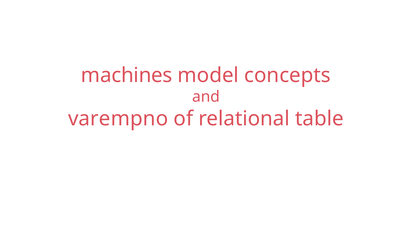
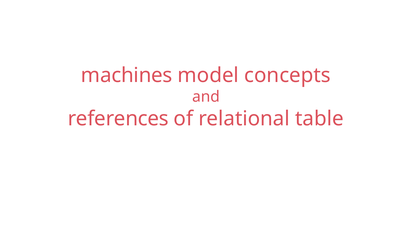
varempno: varempno -> references (118, 118)
